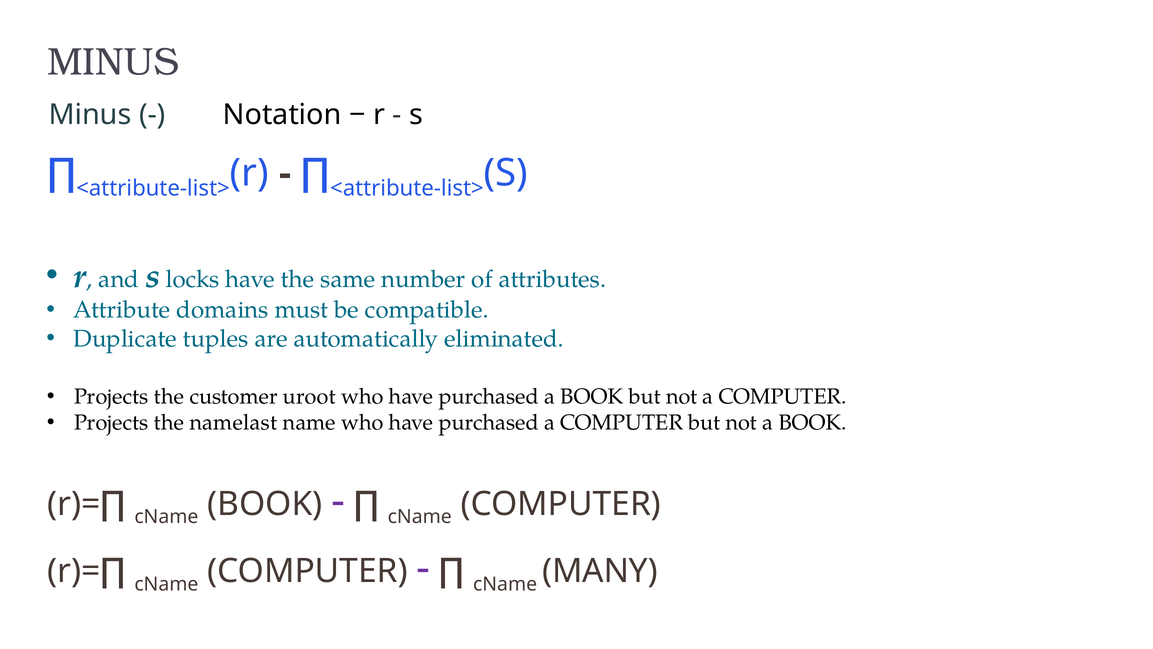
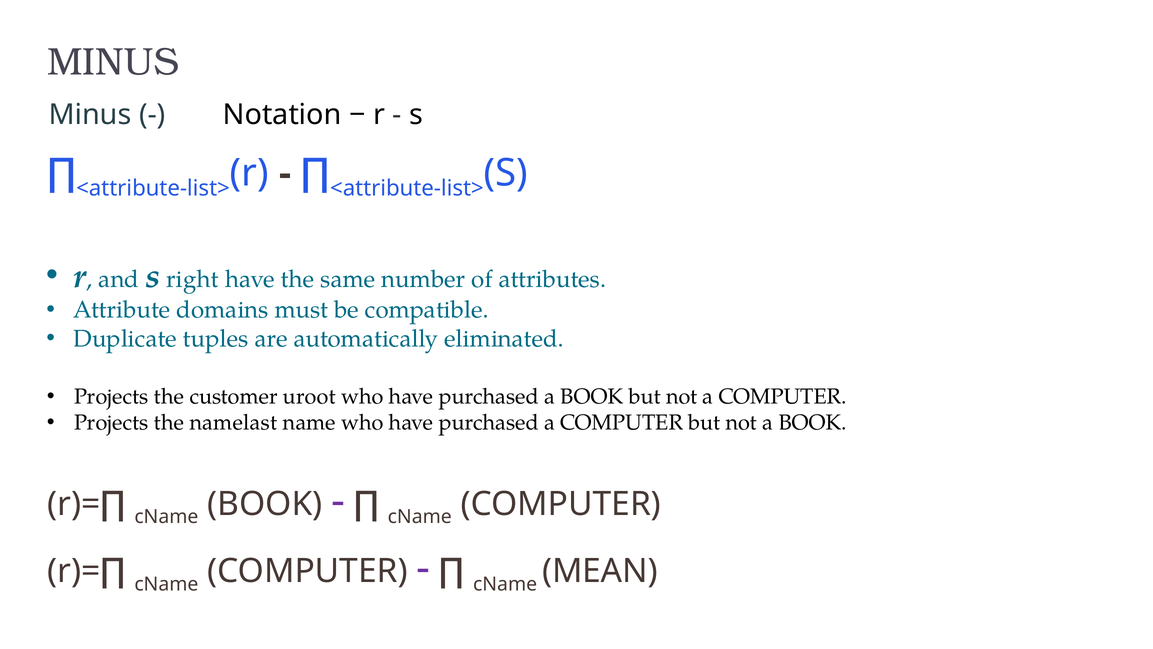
locks: locks -> right (193, 279)
MANY: MANY -> MEAN (600, 571)
